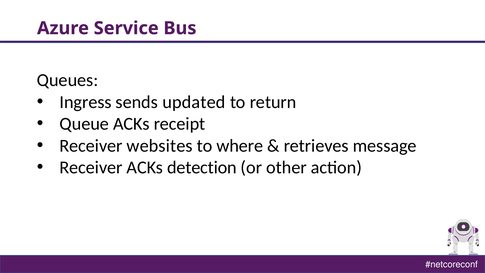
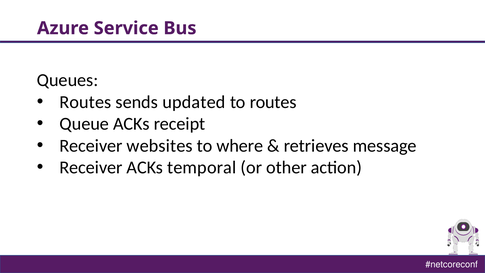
Ingress: Ingress -> Routes (86, 102)
to return: return -> routes (273, 102)
detection: detection -> temporal (202, 167)
